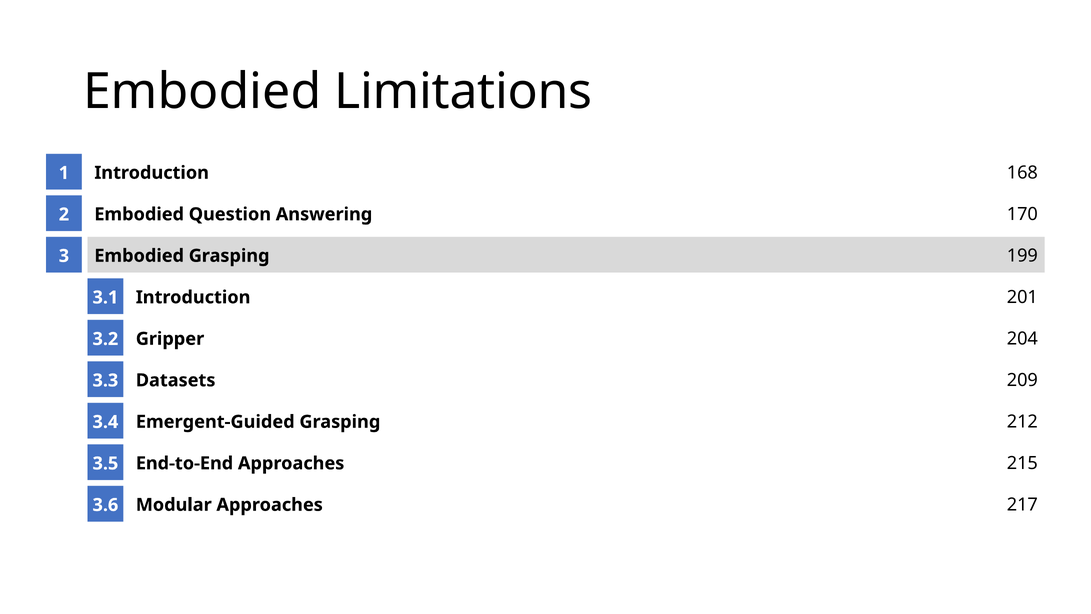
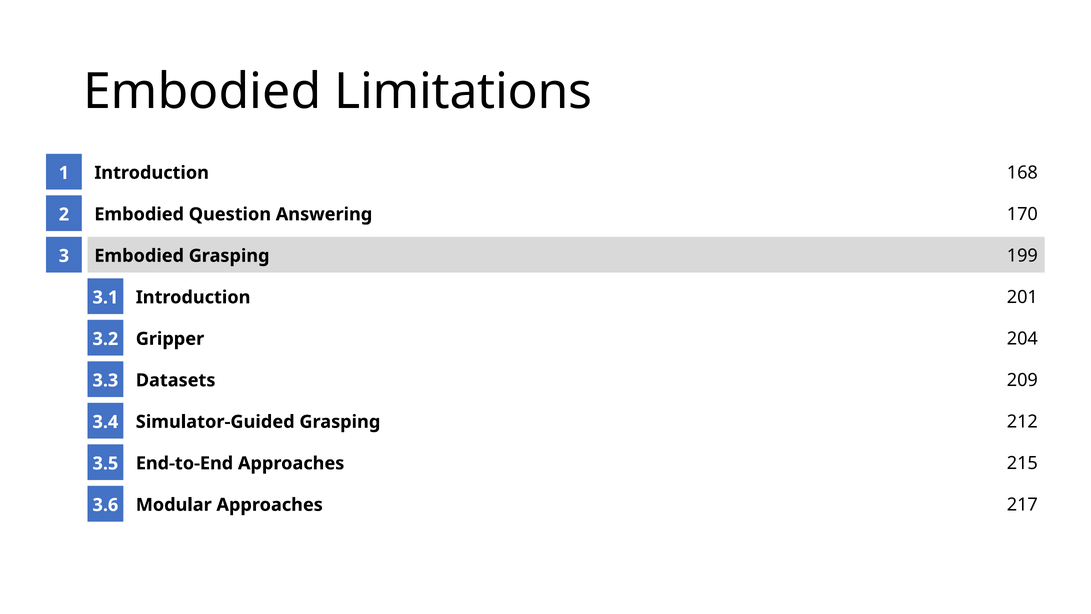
Emergent-Guided: Emergent-Guided -> Simulator-Guided (215, 422)
